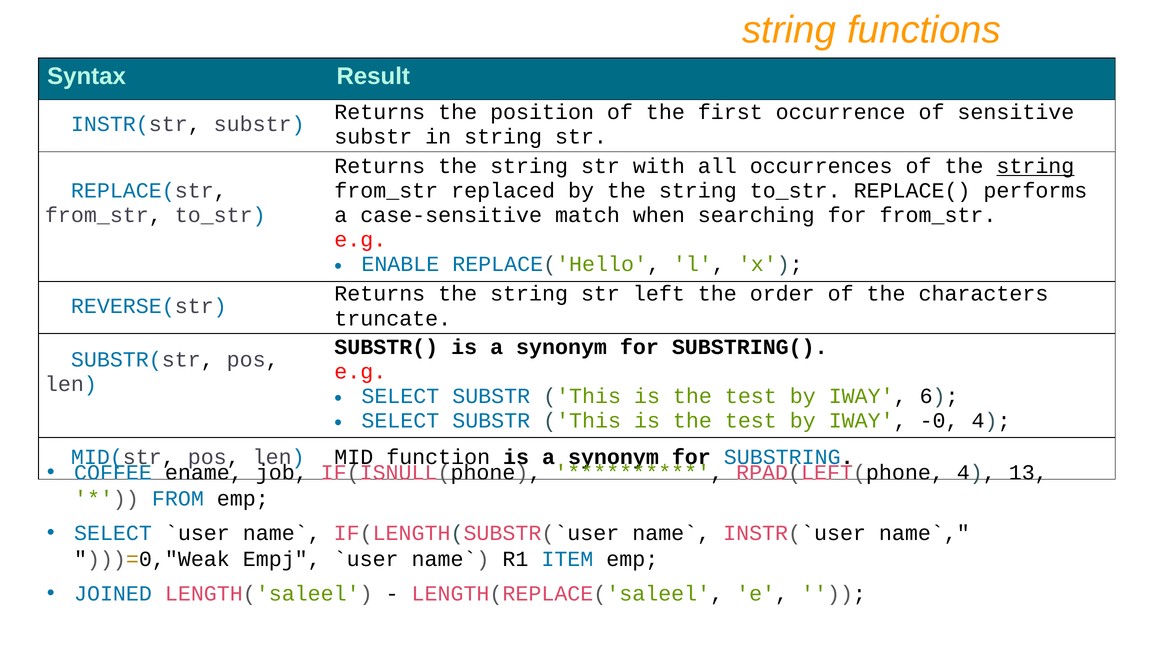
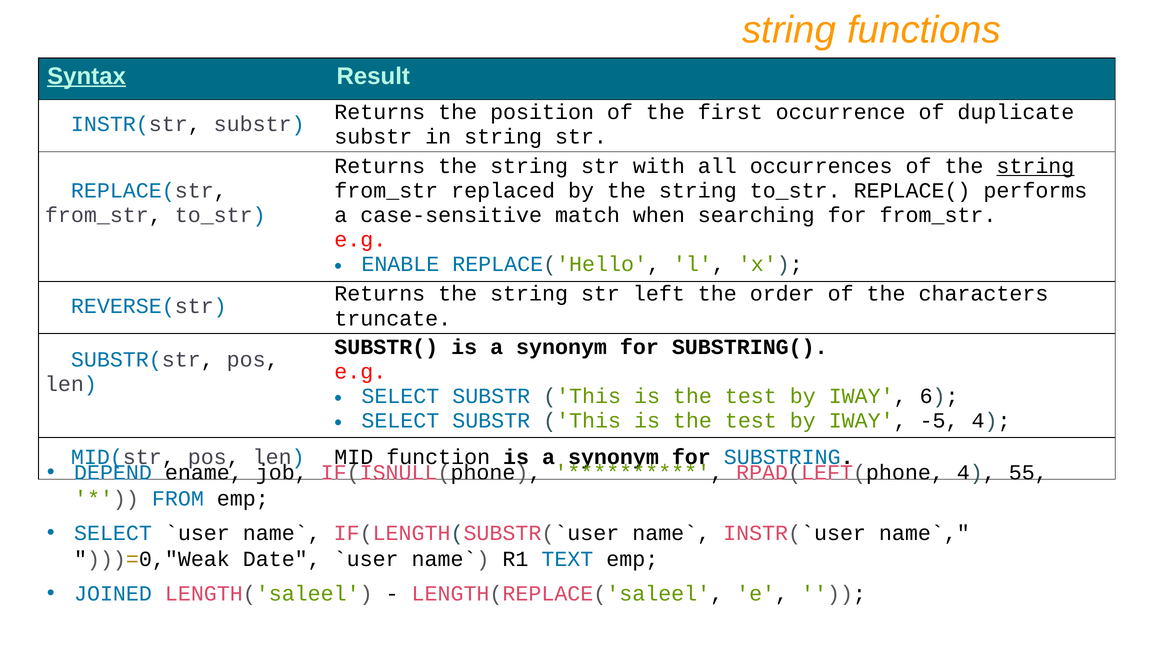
Syntax underline: none -> present (87, 76)
sensitive: sensitive -> duplicate (1016, 112)
-0: -0 -> -5 (939, 421)
COFFEE: COFFEE -> DEPEND (113, 473)
13: 13 -> 55 (1028, 473)
Empj: Empj -> Date (282, 559)
ITEM: ITEM -> TEXT (567, 559)
